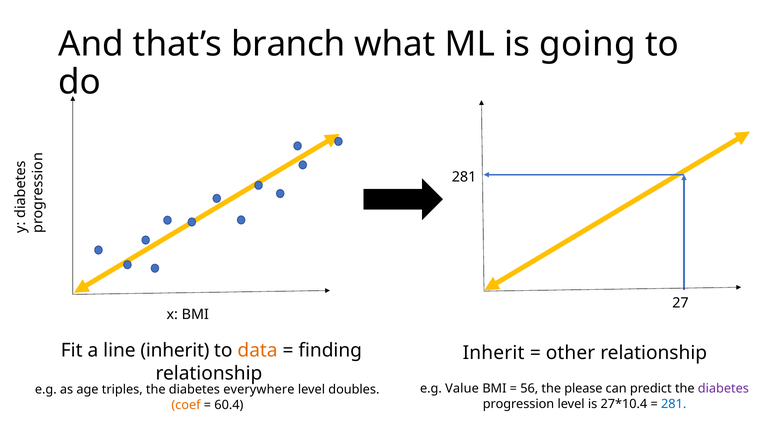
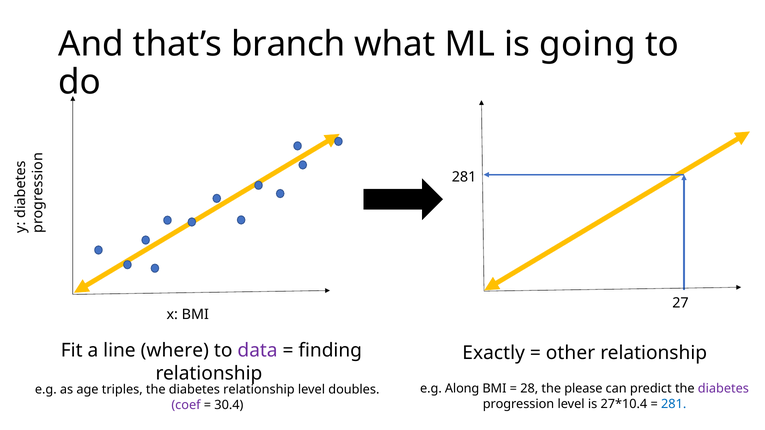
line inherit: inherit -> where (175, 351)
data colour: orange -> purple (258, 351)
Inherit: Inherit -> Exactly (494, 353)
Value: Value -> Along (462, 389)
56: 56 -> 28 (529, 389)
diabetes everywhere: everywhere -> relationship (259, 390)
coef colour: orange -> purple (186, 405)
60.4: 60.4 -> 30.4 (229, 405)
